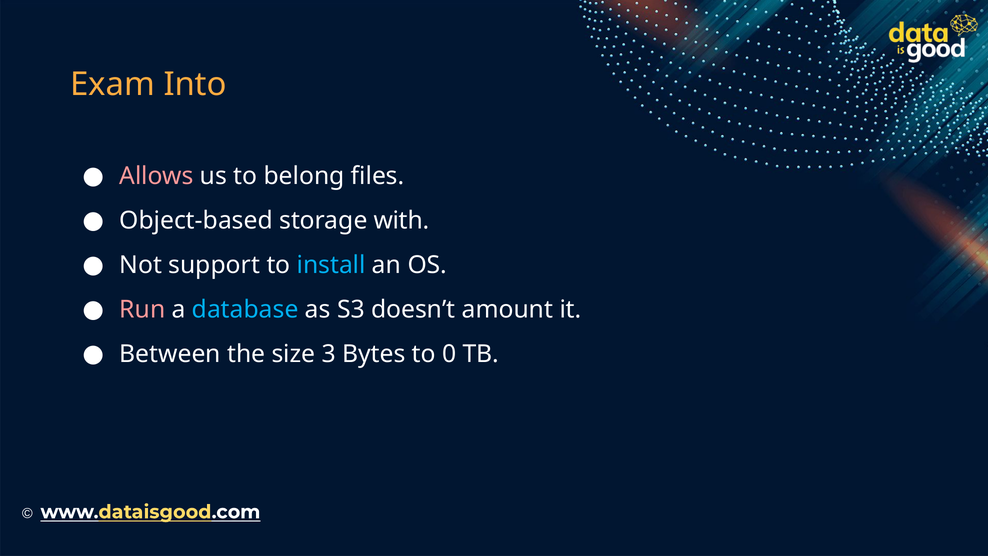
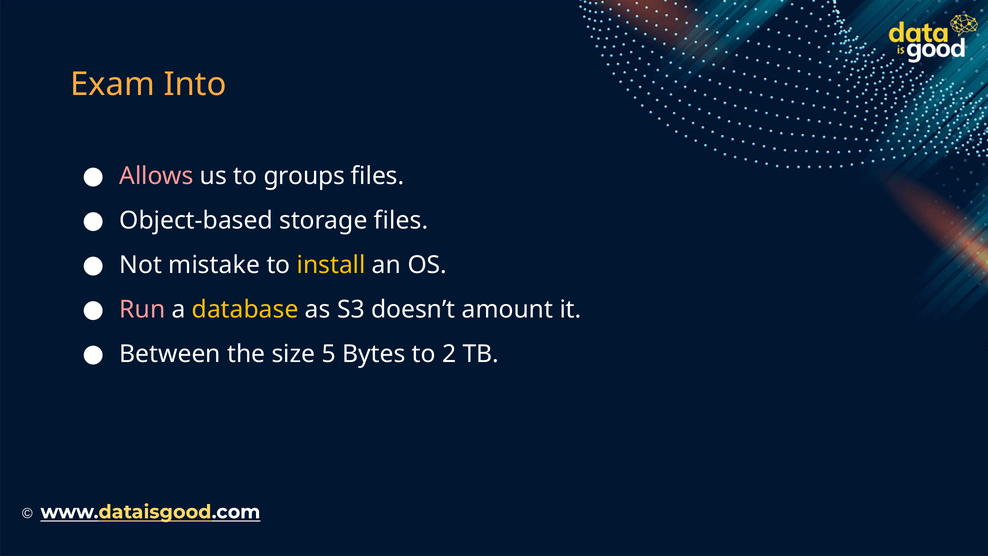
belong: belong -> groups (304, 176)
storage with: with -> files (401, 220)
support: support -> mistake (214, 265)
install colour: light blue -> yellow (331, 265)
database colour: light blue -> yellow (245, 309)
3: 3 -> 5 (329, 354)
0: 0 -> 2 (449, 354)
